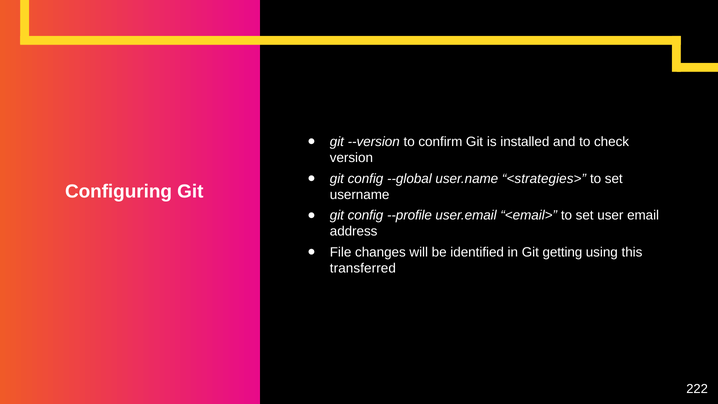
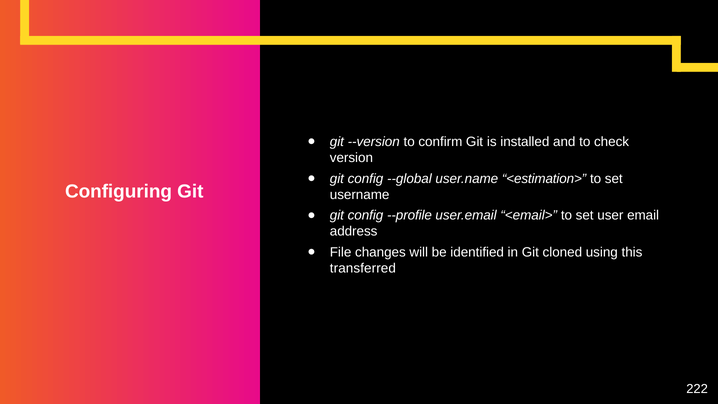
<strategies>: <strategies> -> <estimation> (544, 179)
getting: getting -> cloned (562, 252)
